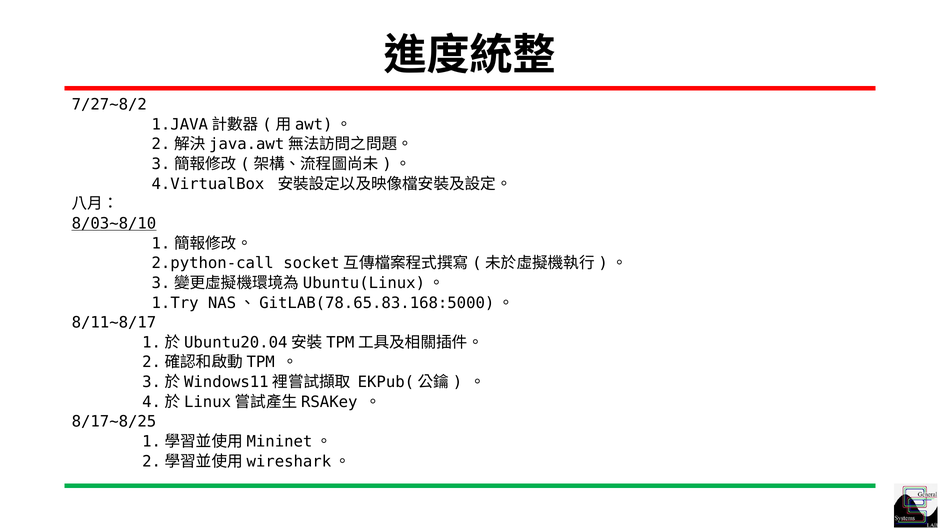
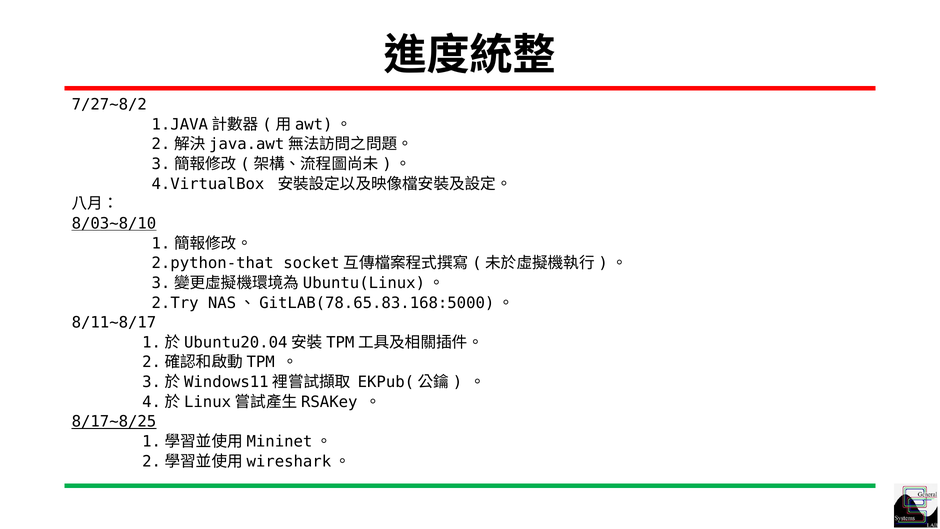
2.python-call: 2.python-call -> 2.python-that (213, 263)
1.Try: 1.Try -> 2.Try (175, 303)
8/17~8/25 underline: none -> present (114, 422)
